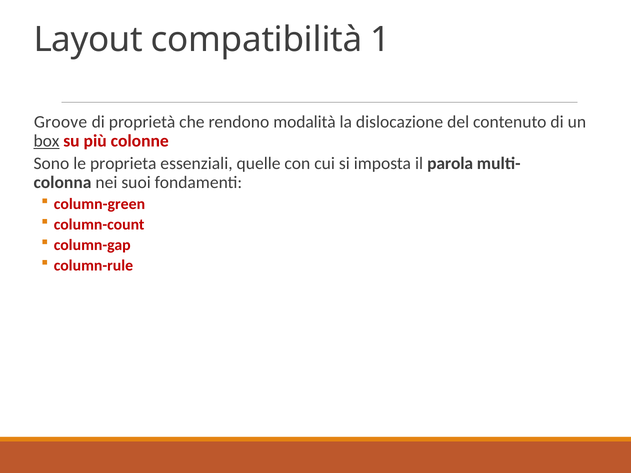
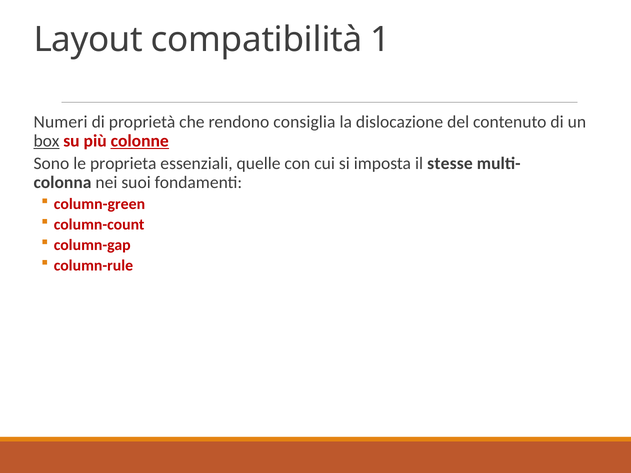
Groove: Groove -> Numeri (61, 122)
modalità: modalità -> consiglia (304, 122)
colonne underline: none -> present (140, 141)
parola: parola -> stesse (450, 164)
